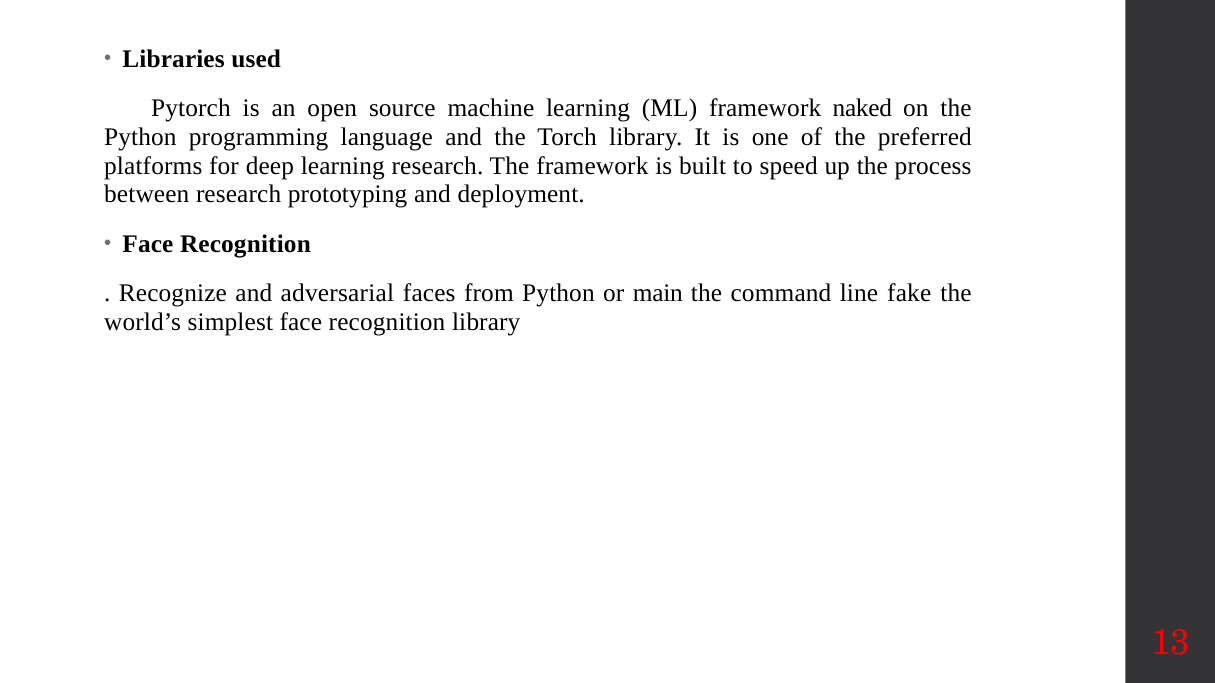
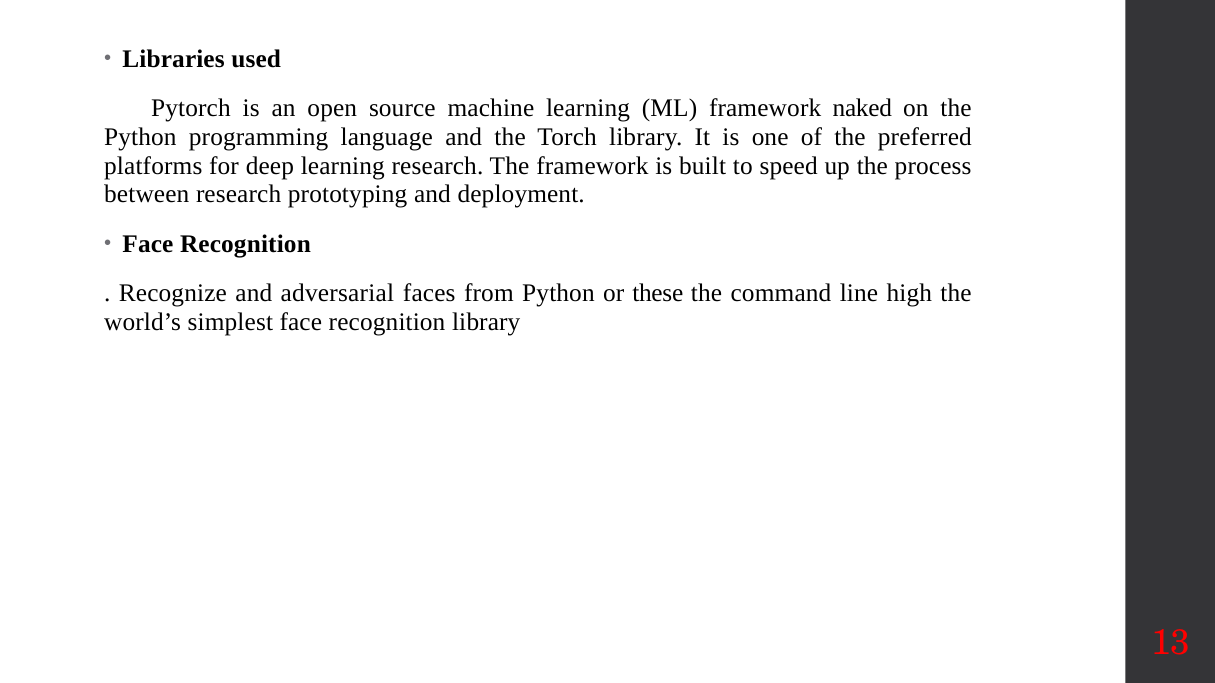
main: main -> these (658, 293)
fake: fake -> high (909, 293)
